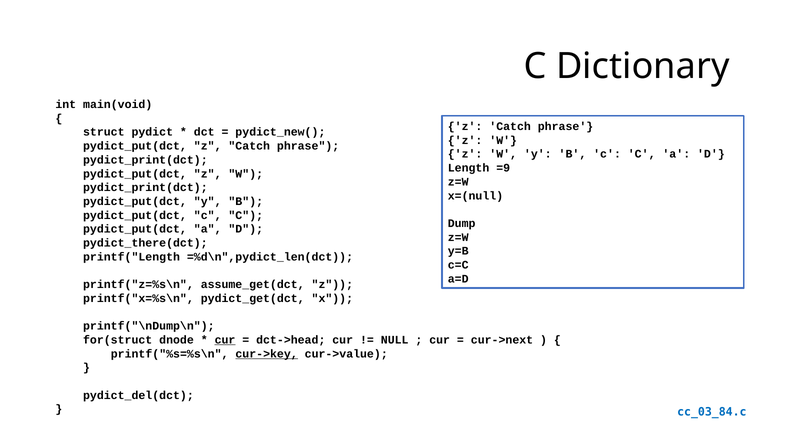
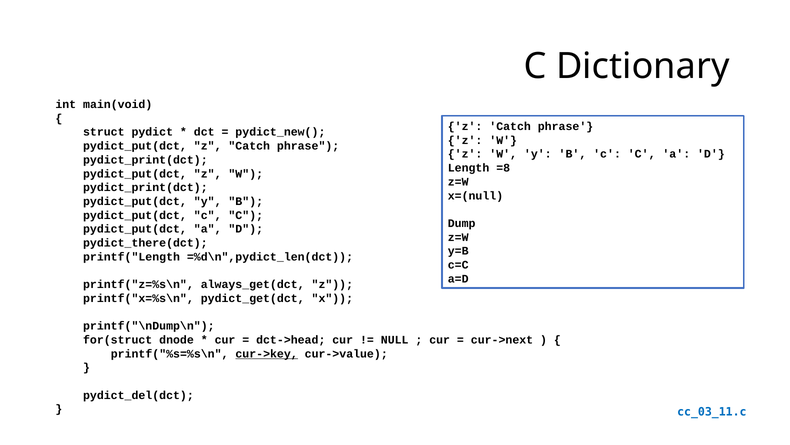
=9: =9 -> =8 (503, 168)
assume_get(dct: assume_get(dct -> always_get(dct (253, 284)
cur underline: present -> none (225, 339)
cc_03_84.c: cc_03_84.c -> cc_03_11.c (712, 411)
